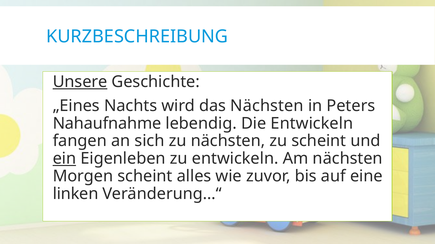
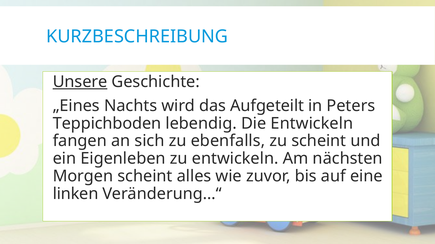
das Nächsten: Nächsten -> Aufgeteilt (267, 106)
Nahaufnahme: Nahaufnahme -> Teppichboden (107, 124)
zu nächsten: nächsten -> ebenfalls (228, 141)
ein underline: present -> none (64, 159)
